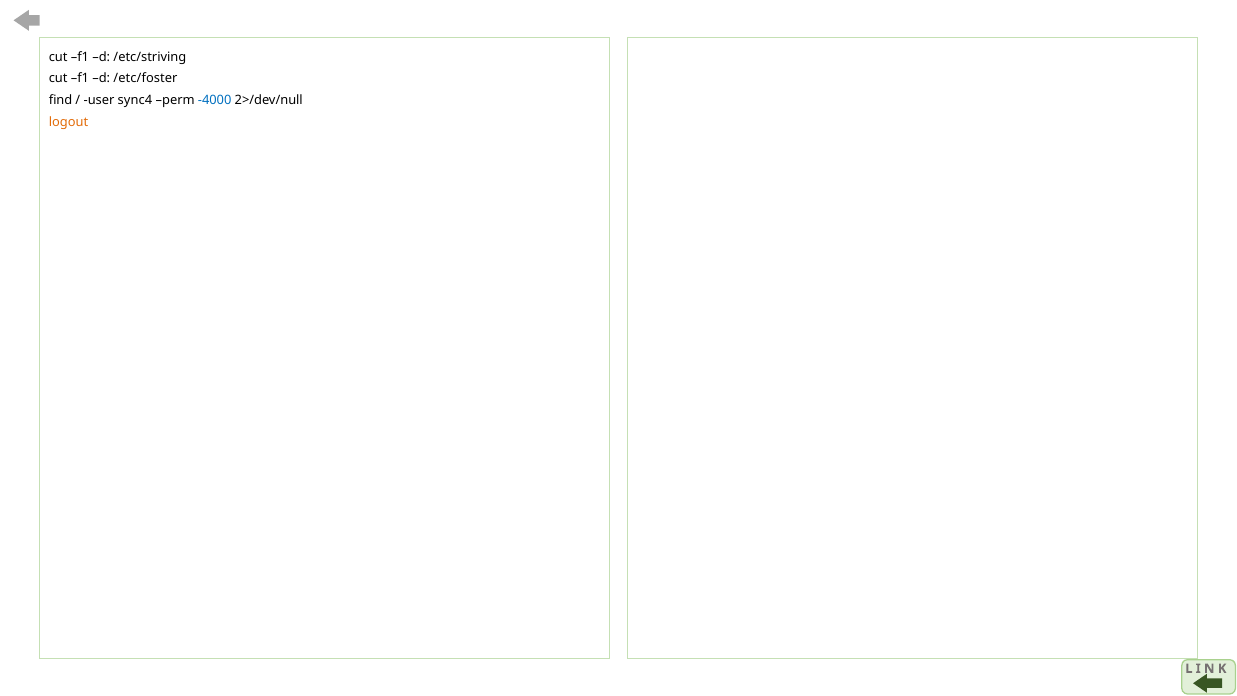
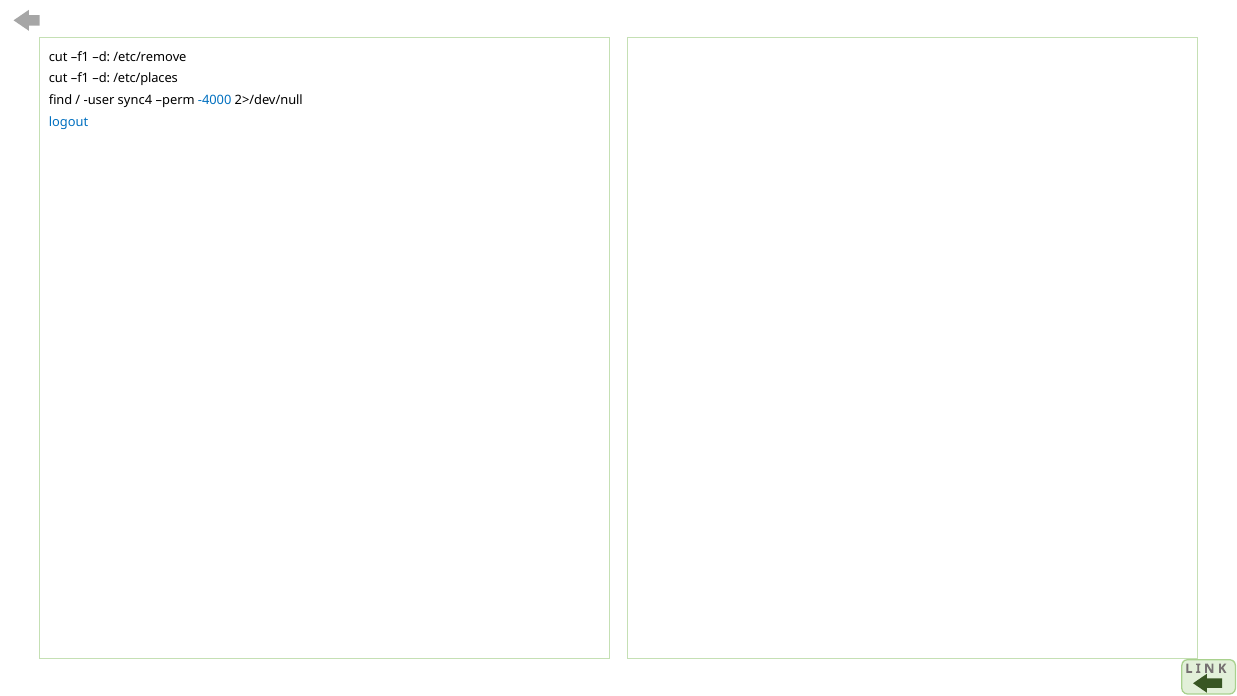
/etc/striving: /etc/striving -> /etc/remove (150, 57)
/etc/foster: /etc/foster -> /etc/places (146, 78)
logout colour: orange -> blue (69, 122)
